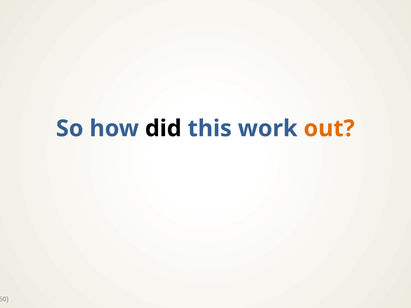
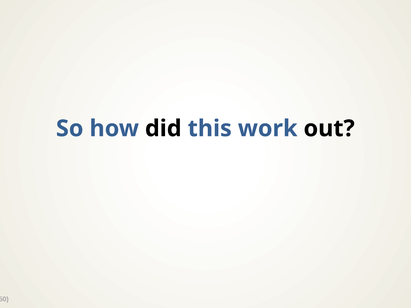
out colour: orange -> black (329, 129)
